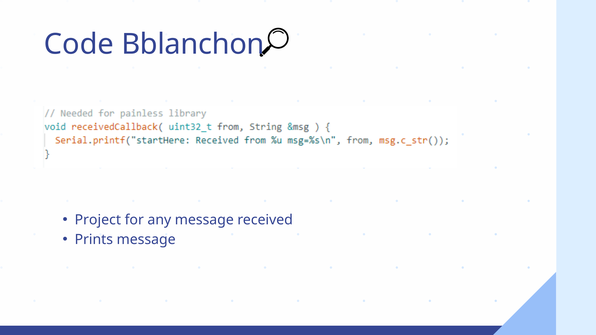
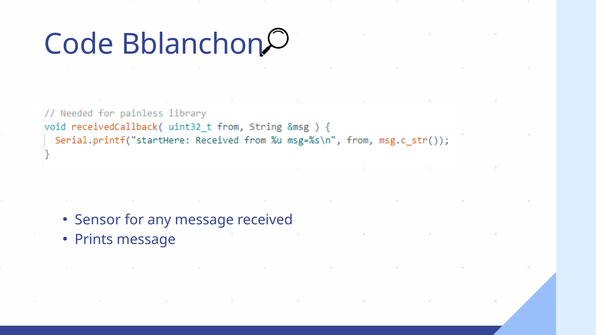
Project: Project -> Sensor (98, 220)
